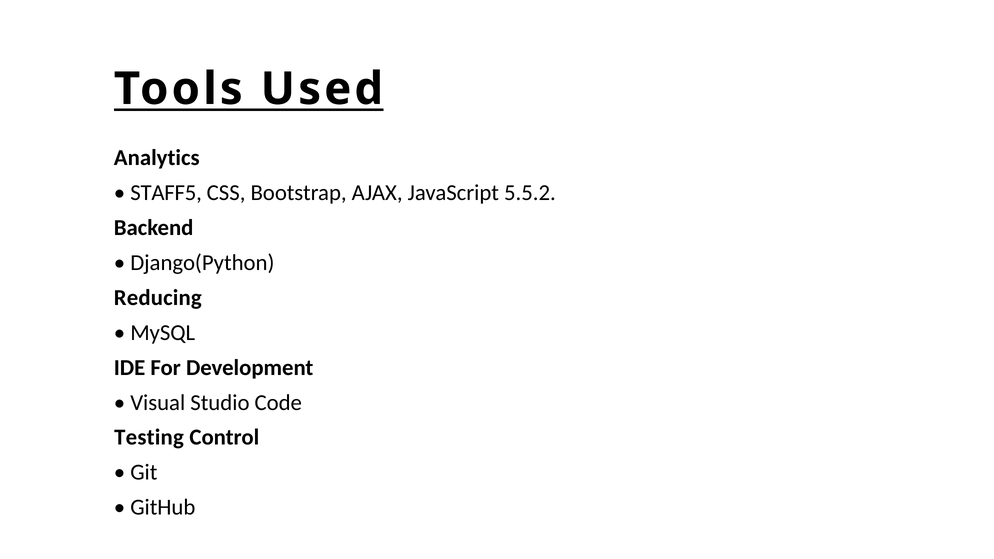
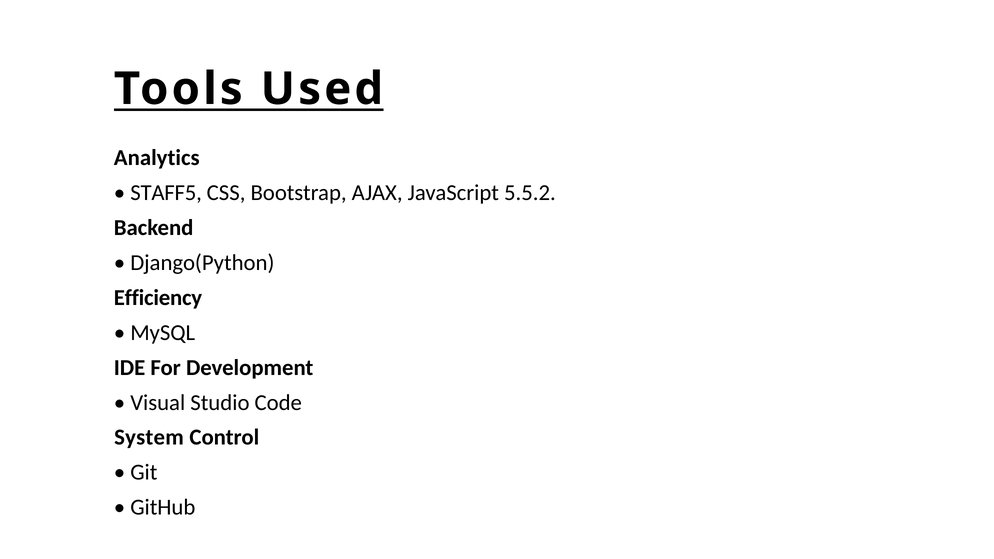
Reducing: Reducing -> Efficiency (158, 298)
Testing: Testing -> System (149, 438)
